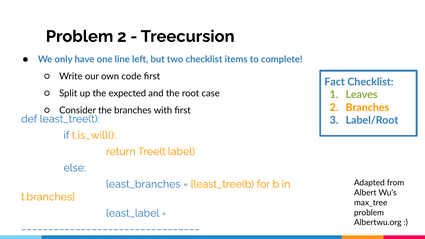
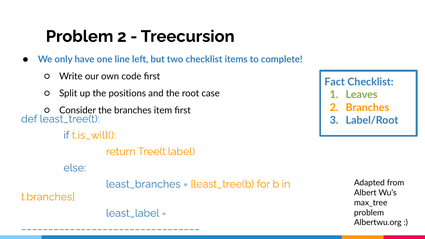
expected: expected -> positions (127, 94)
with: with -> item (163, 111)
